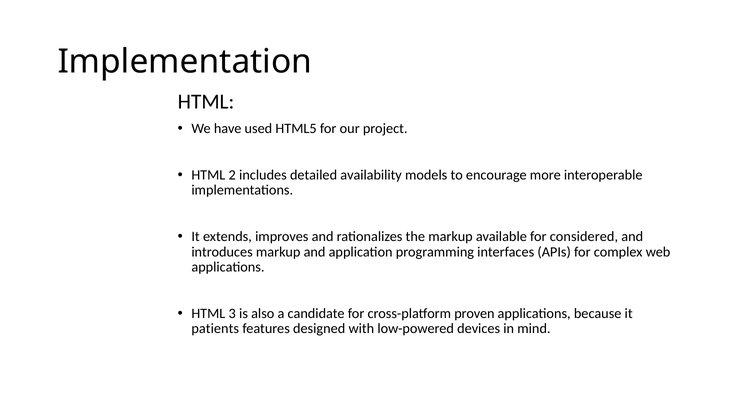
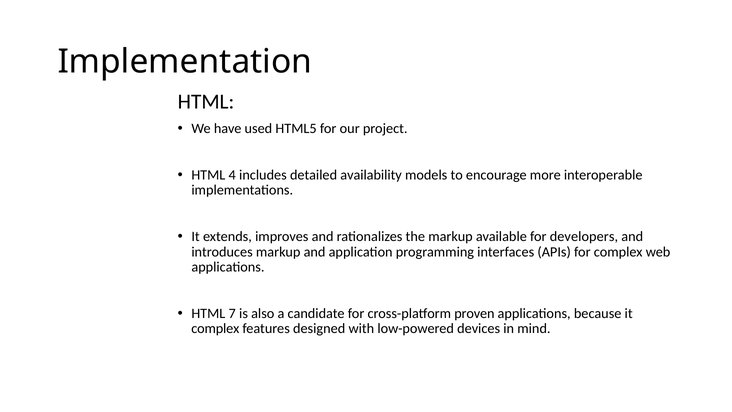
2: 2 -> 4 (232, 175)
considered: considered -> developers (584, 236)
3: 3 -> 7 (232, 313)
patients: patients -> complex (215, 329)
